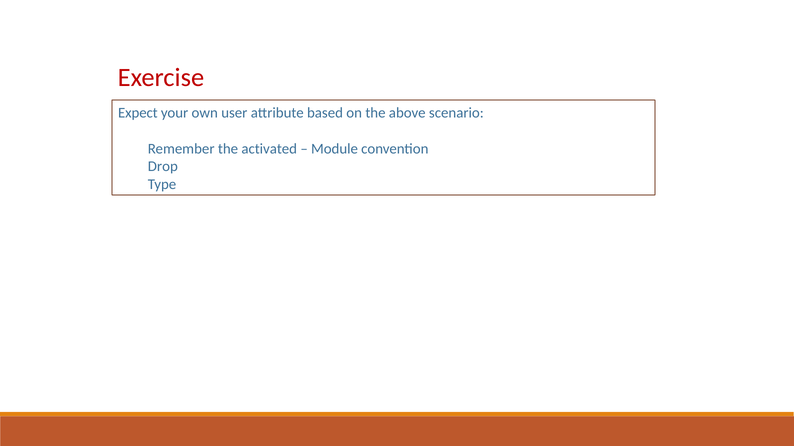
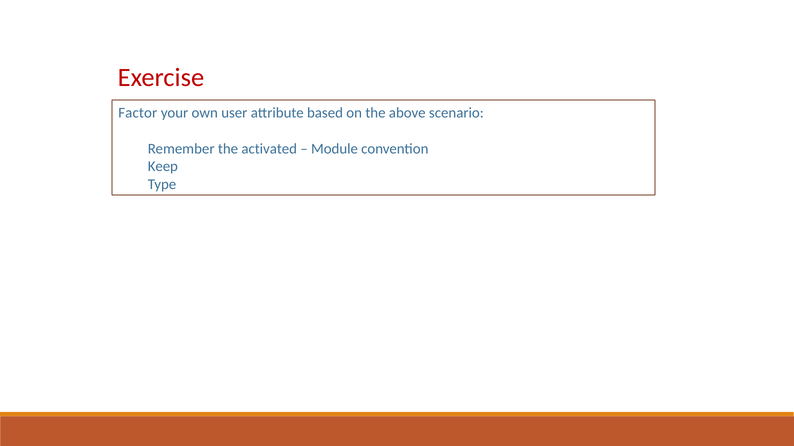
Expect: Expect -> Factor (138, 113)
Drop: Drop -> Keep (163, 167)
